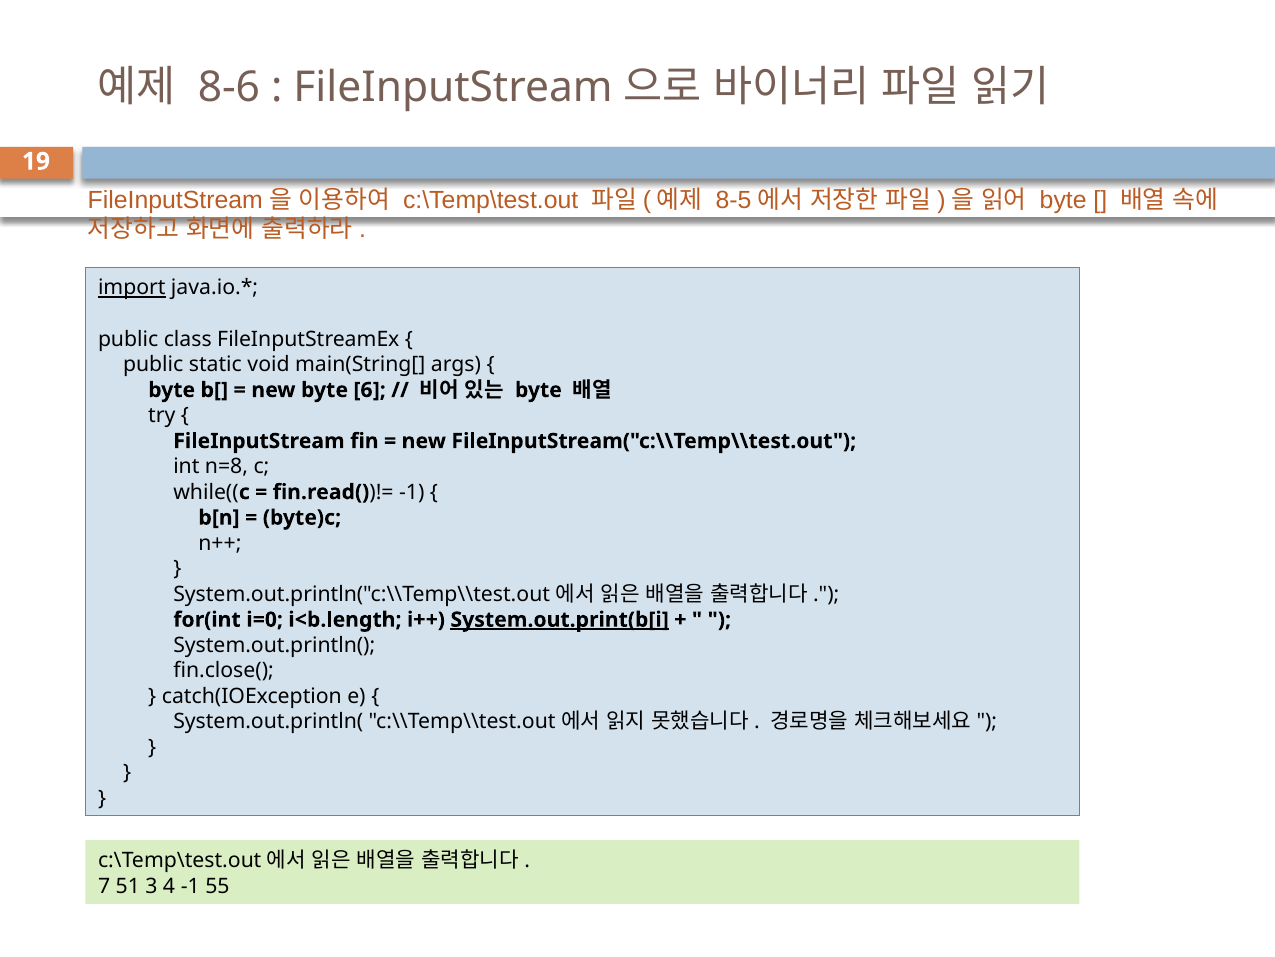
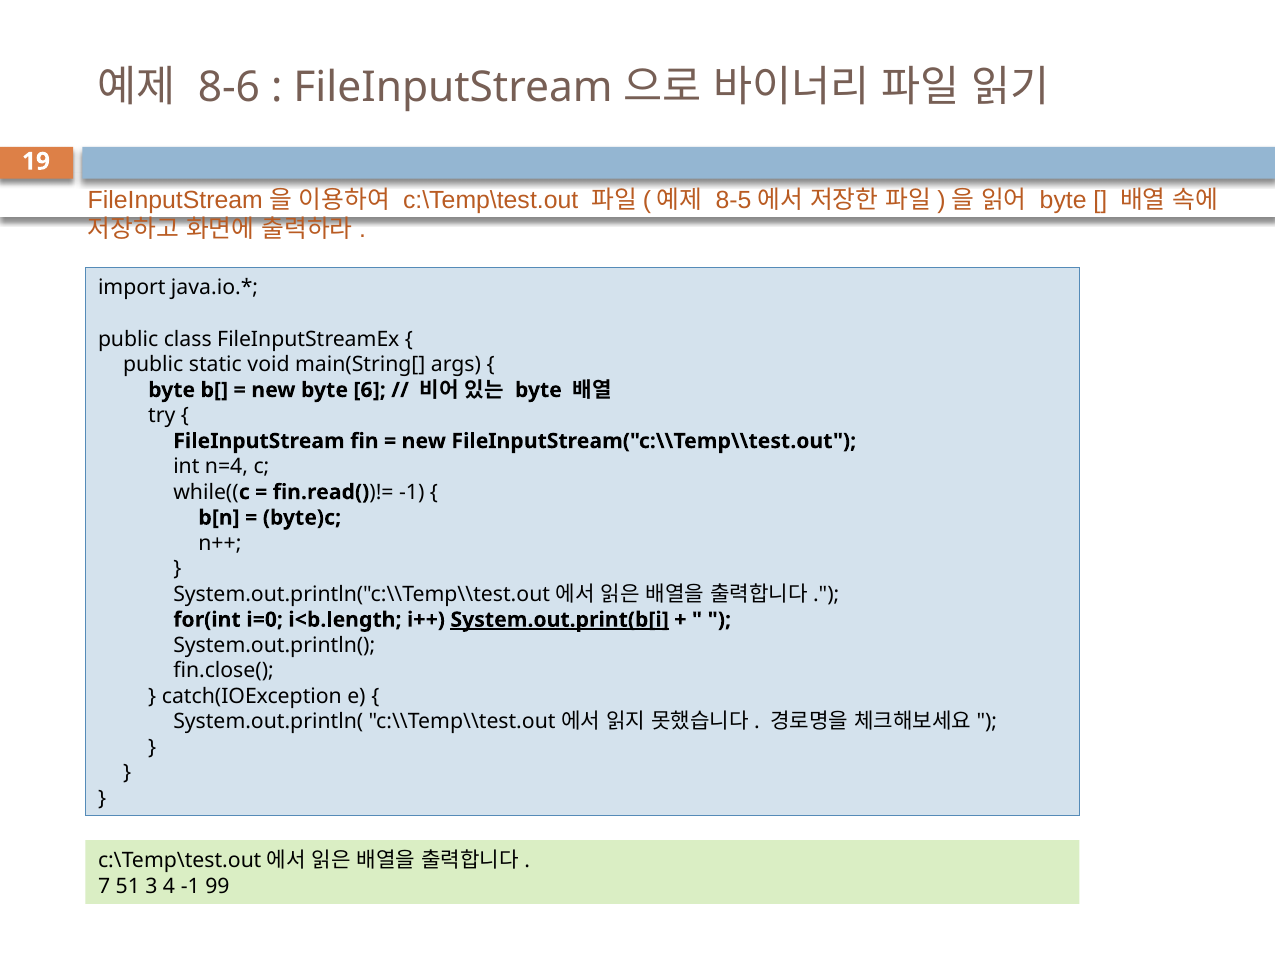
import underline: present -> none (132, 288)
n=8: n=8 -> n=4 (226, 466)
55: 55 -> 99 (217, 886)
